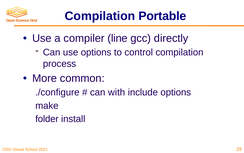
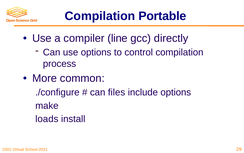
with: with -> files (117, 92)
folder: folder -> loads (47, 119)
